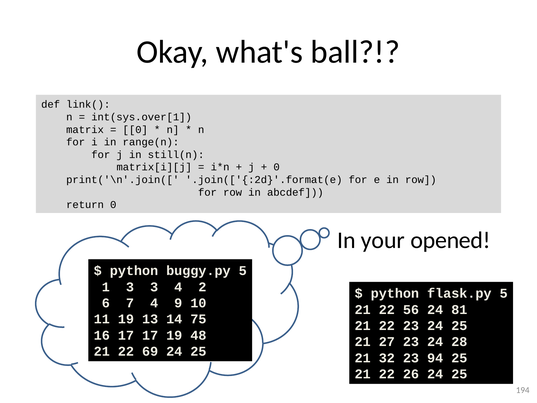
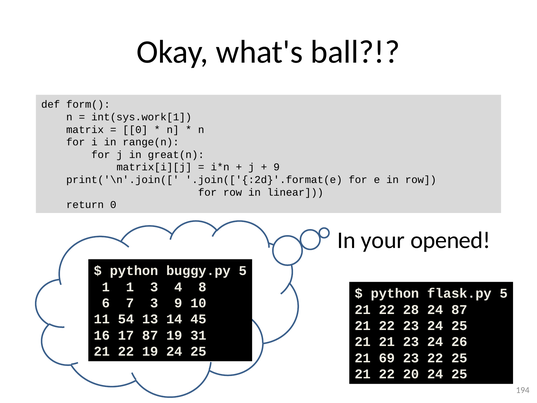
link(: link( -> form( (88, 104)
int(sys.over[1: int(sys.over[1 -> int(sys.work[1 (142, 117)
still(n: still(n -> great(n (176, 155)
0: 0 -> 9 (277, 167)
abcdef: abcdef -> linear (295, 192)
1 3: 3 -> 1 (130, 287)
2: 2 -> 8 (202, 287)
7 4: 4 -> 3 (154, 303)
56: 56 -> 28 (411, 309)
24 81: 81 -> 87 (459, 309)
11 19: 19 -> 54 (126, 319)
75: 75 -> 45 (198, 319)
17 17: 17 -> 87 (150, 335)
48: 48 -> 31 (198, 335)
21 27: 27 -> 21 (387, 342)
28: 28 -> 26 (459, 342)
22 69: 69 -> 19 (150, 351)
32: 32 -> 69 (387, 358)
23 94: 94 -> 22 (435, 358)
26: 26 -> 20 (411, 374)
